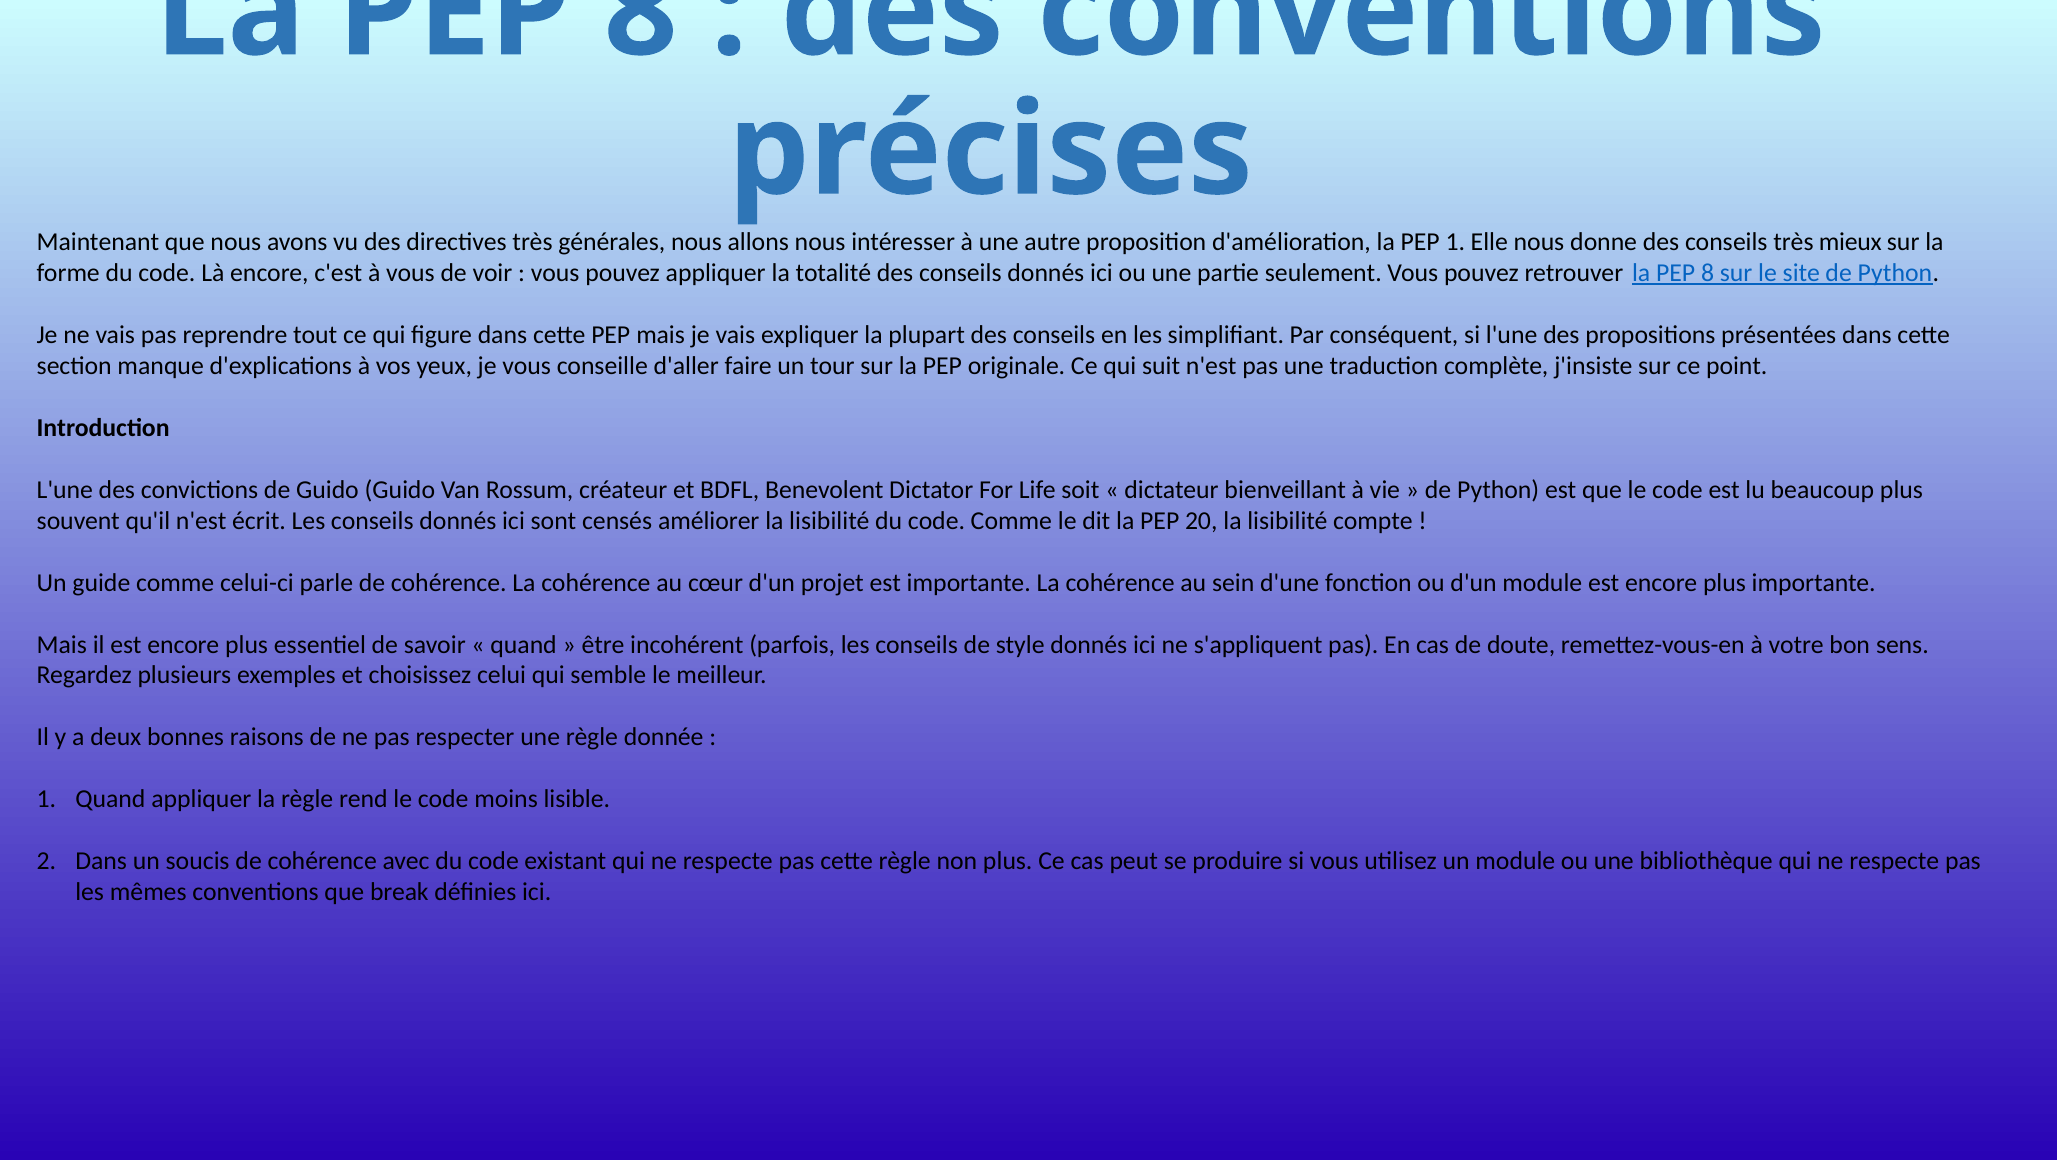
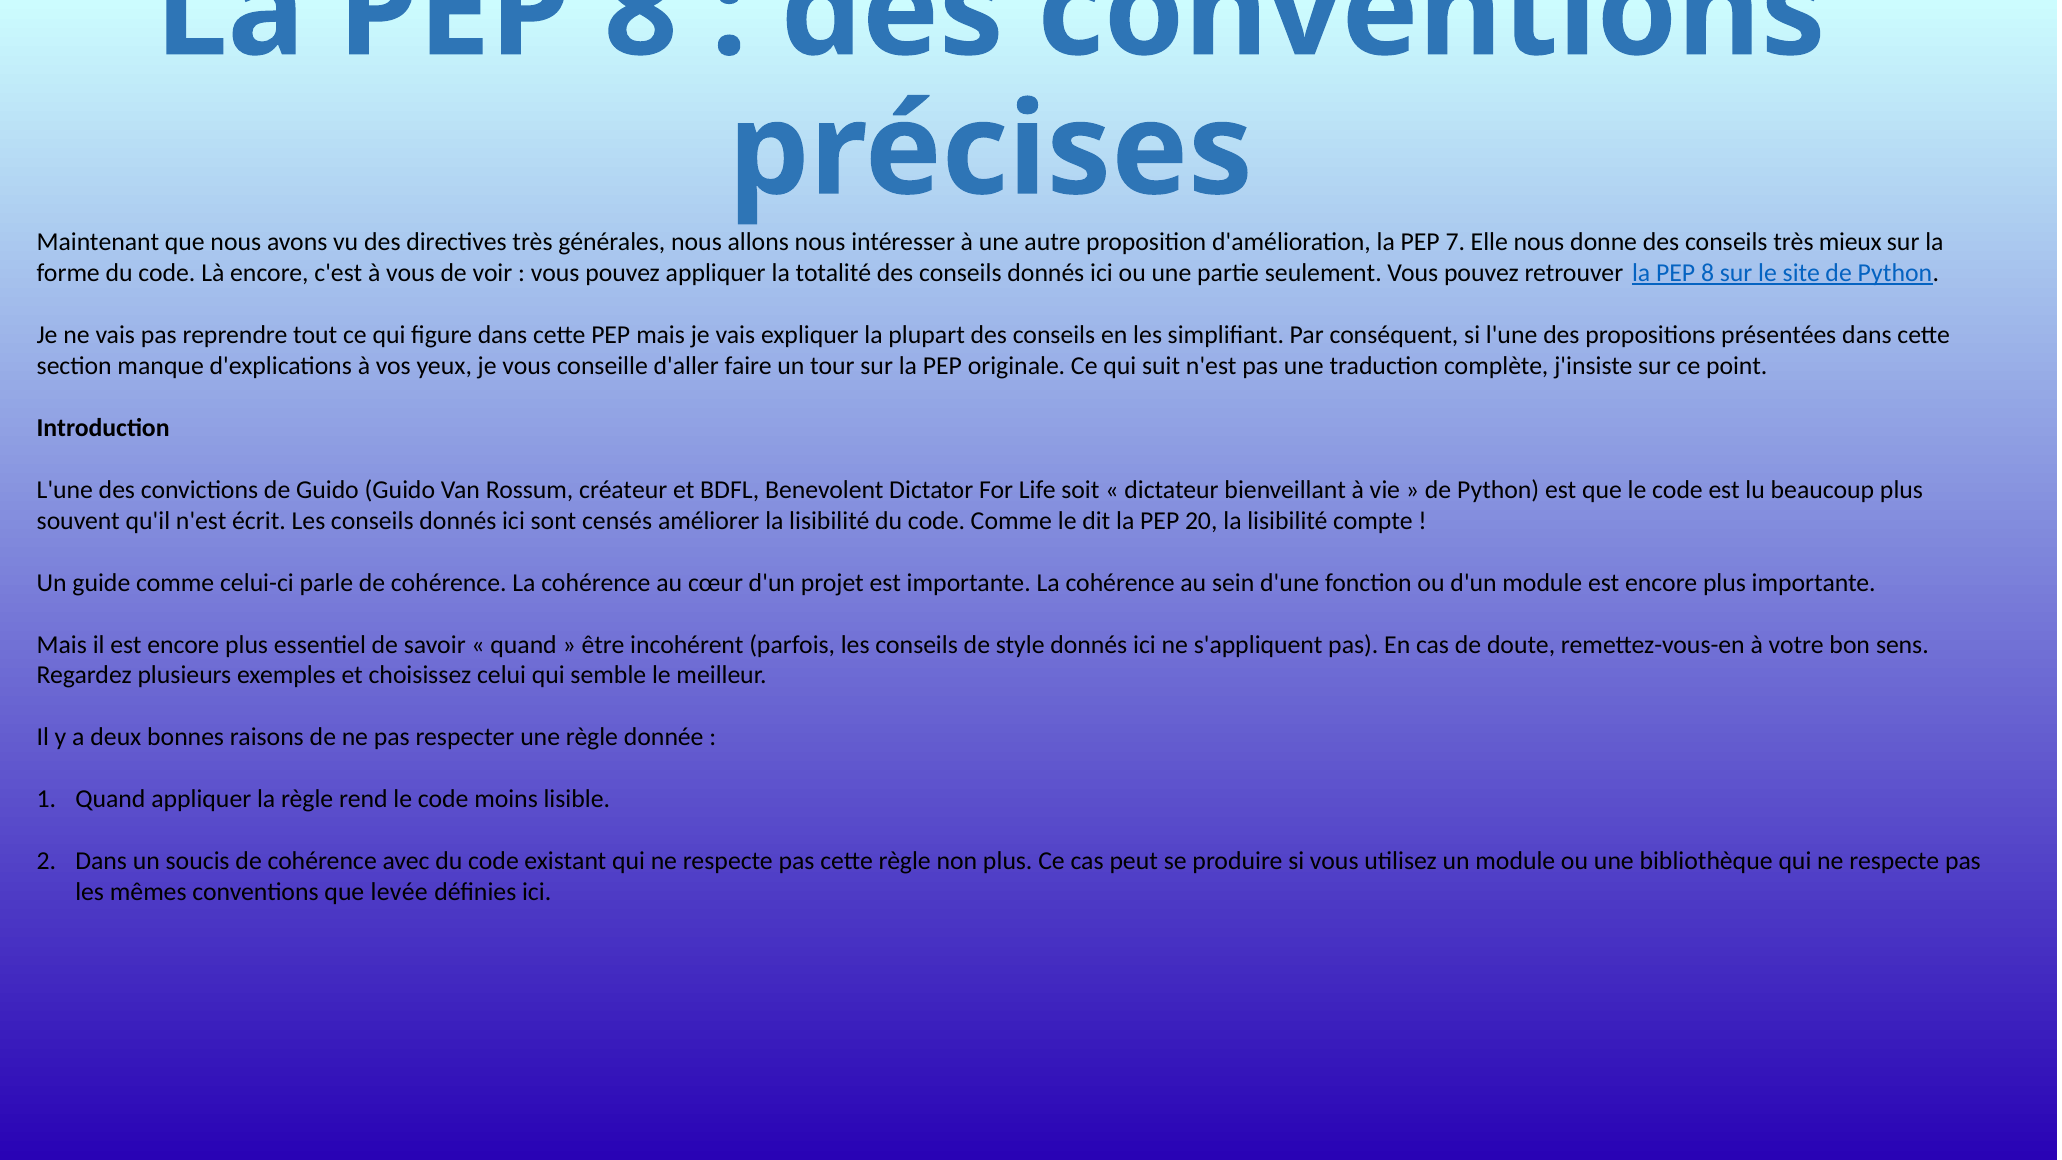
PEP 1: 1 -> 7 (1455, 242)
break: break -> levée (399, 892)
